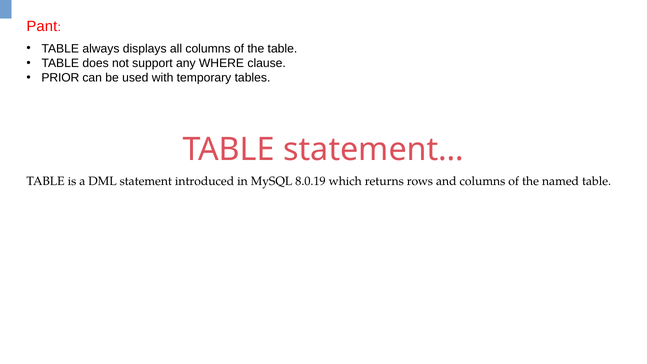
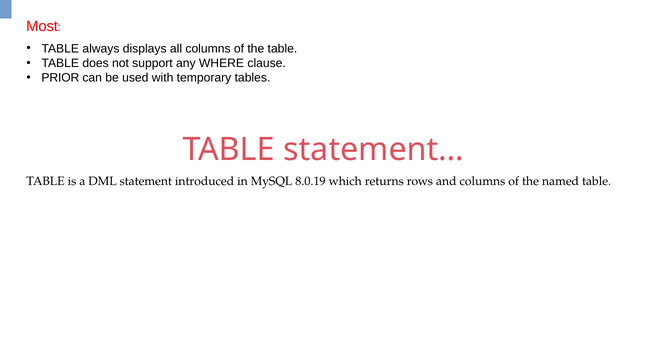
Pant: Pant -> Most (42, 26)
